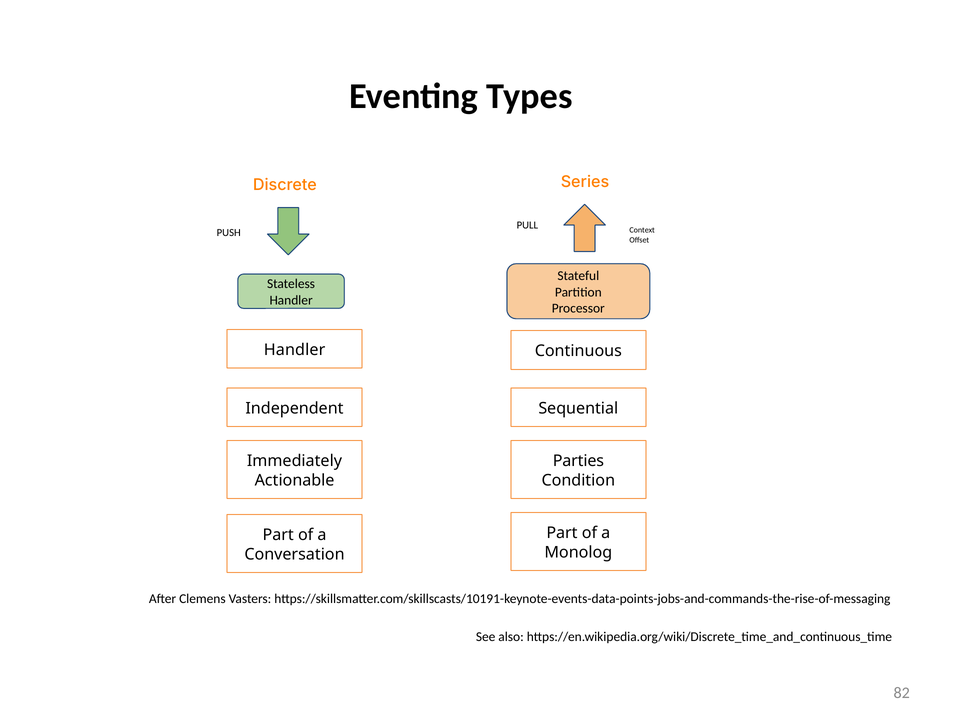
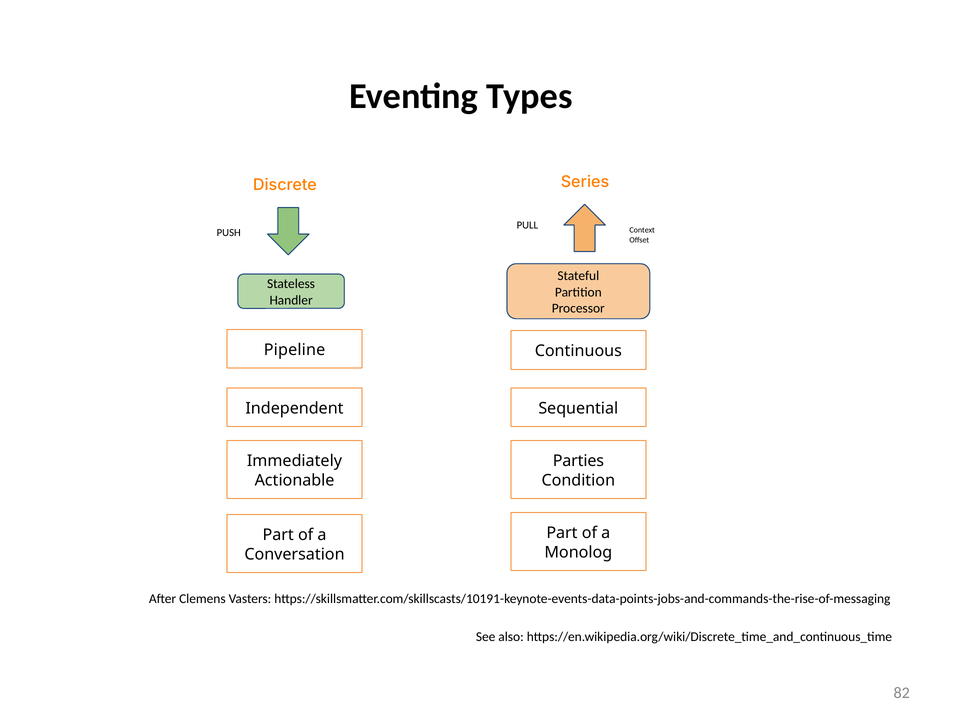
Handler: Handler -> Pipeline (295, 350)
